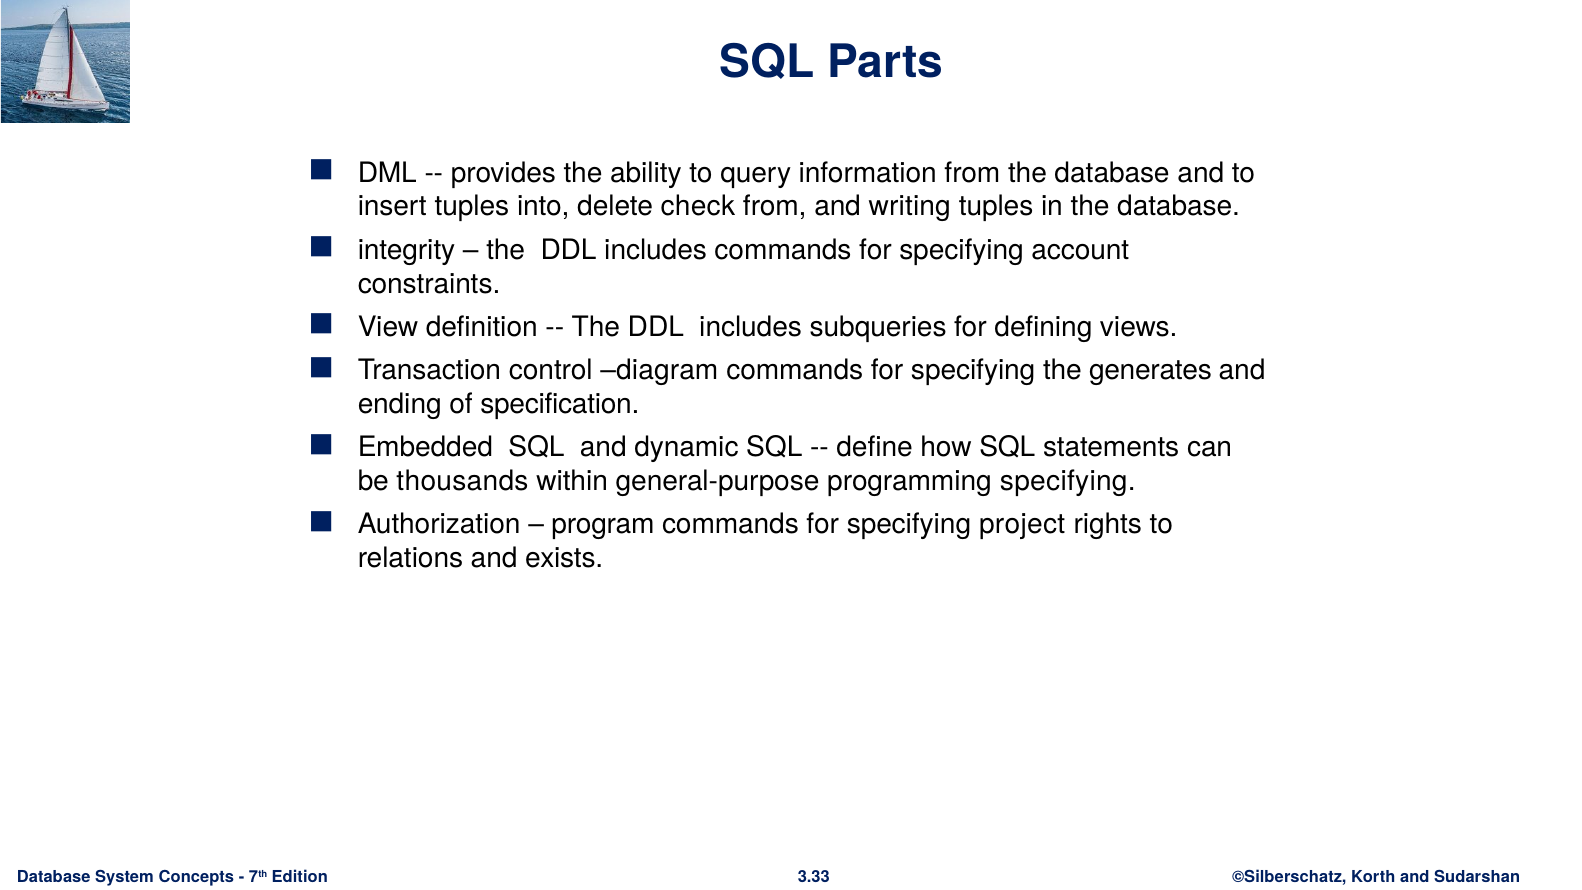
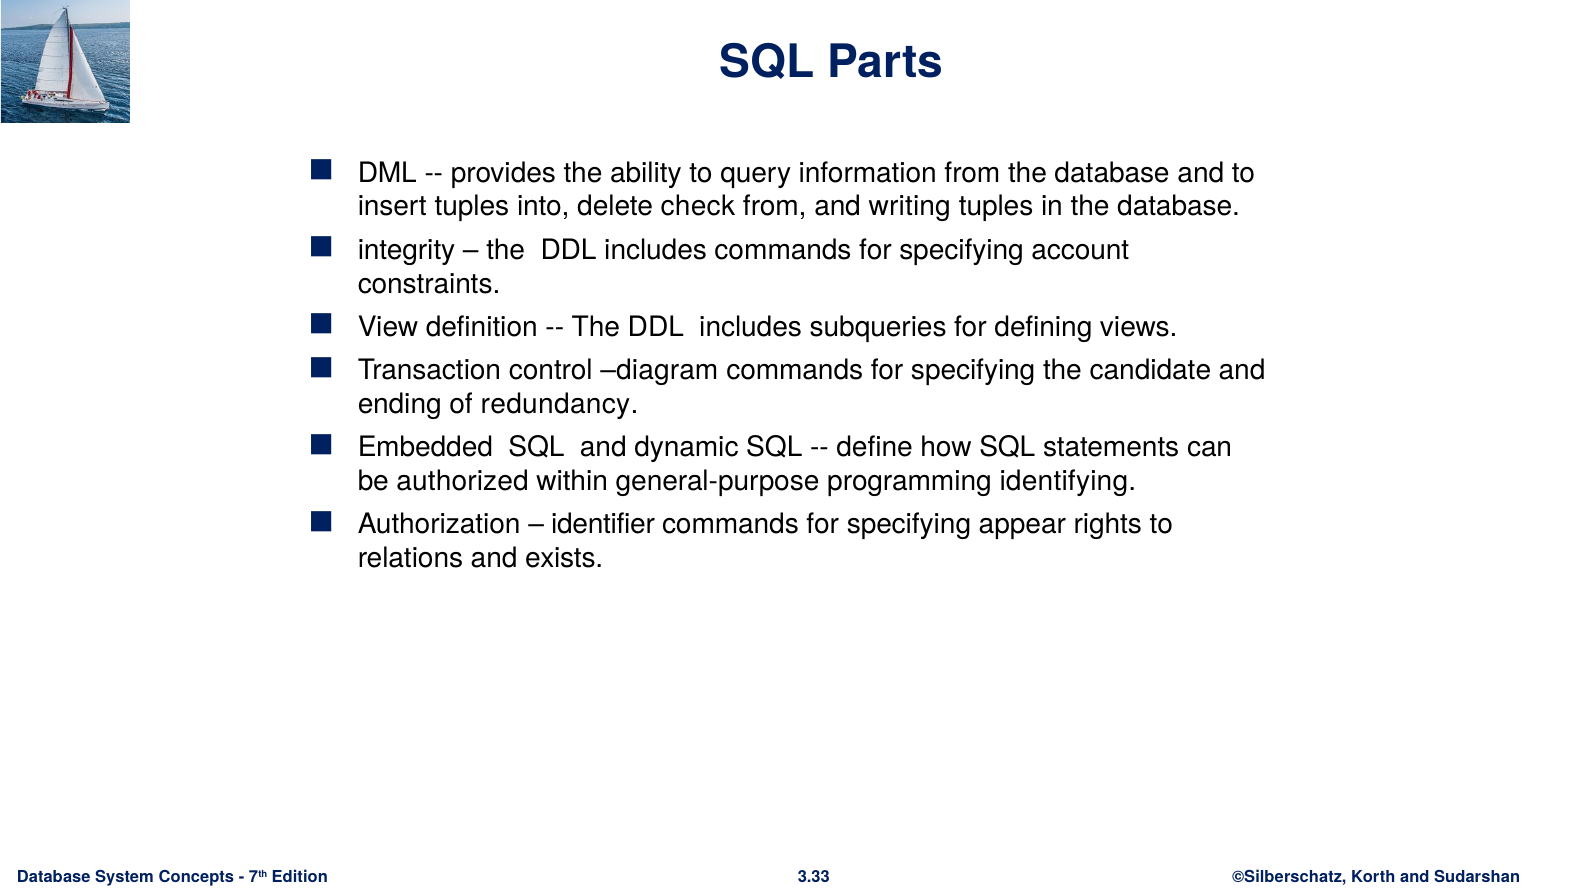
generates: generates -> candidate (1150, 371)
specification: specification -> redundancy (560, 404)
thousands: thousands -> authorized (463, 481)
programming specifying: specifying -> identifying (1068, 481)
program: program -> identifier (603, 525)
project: project -> appear (1022, 525)
